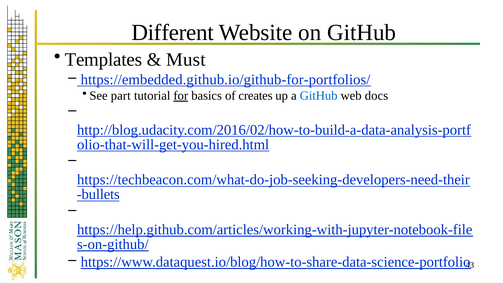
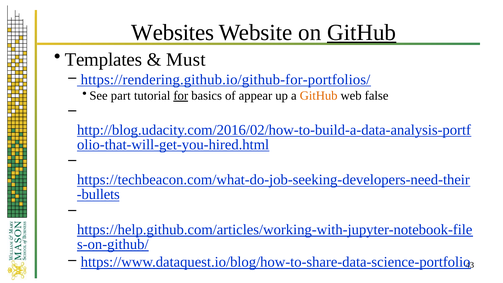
Different: Different -> Websites (173, 32)
GitHub underline: none -> present (362, 32)
https://embedded.github.io/github-for-portfolios/: https://embedded.github.io/github-for-portfolios/ -> https://rendering.github.io/github-for-portfolios/ (226, 80)
creates: creates -> appear (255, 96)
GitHub colour: blue -> orange (319, 96)
docs: docs -> false (377, 96)
